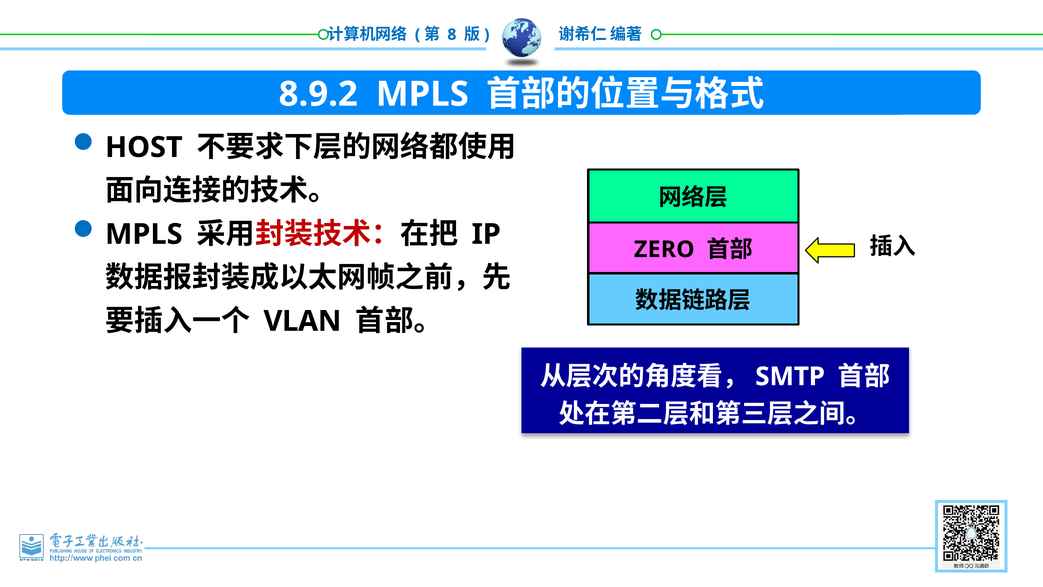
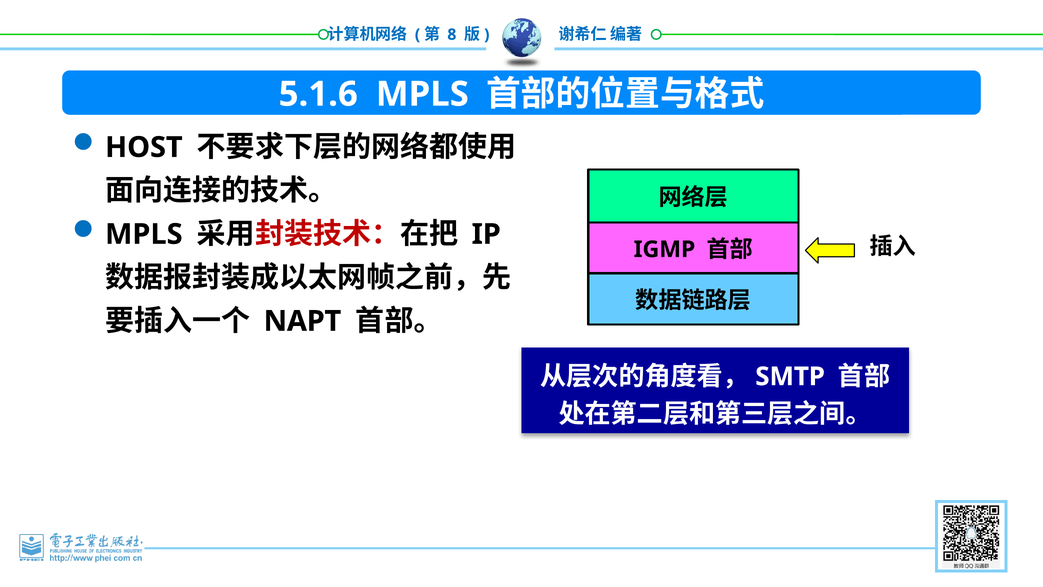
8.9.2: 8.9.2 -> 5.1.6 (318, 94)
ZERO: ZERO -> IGMP (664, 249)
VLAN: VLAN -> NAPT (302, 321)
